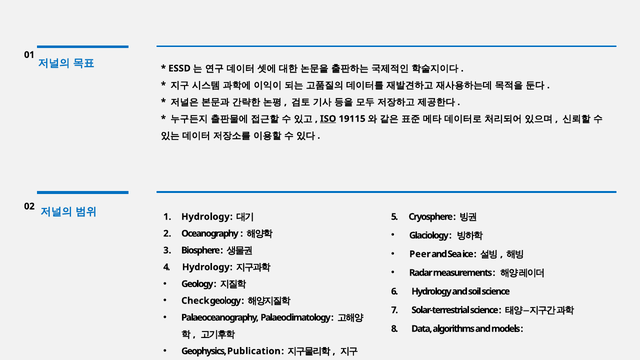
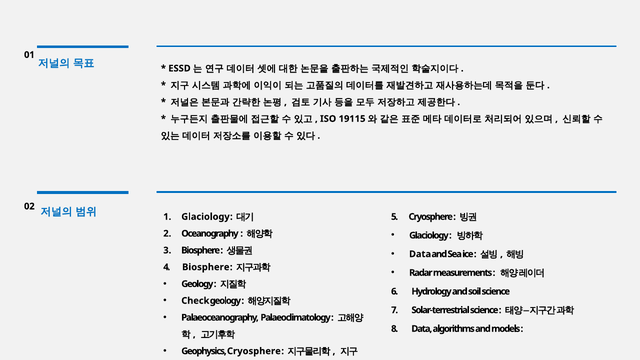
ISO underline: present -> none (328, 119)
Hydrology: Hydrology -> Glaciology (205, 217)
Peer: Peer -> Data (420, 254)
4 Hydrology: Hydrology -> Biosphere (206, 267)
Geophysics Publication: Publication -> Cryosphere (254, 351)
